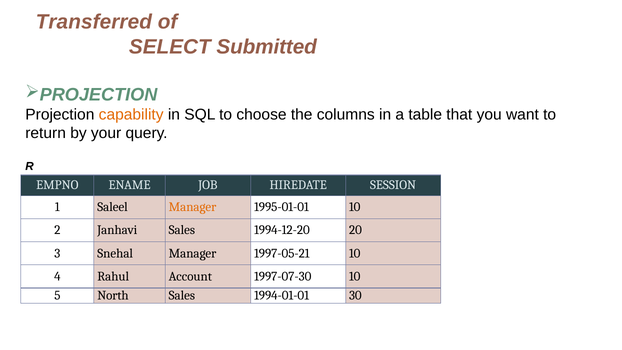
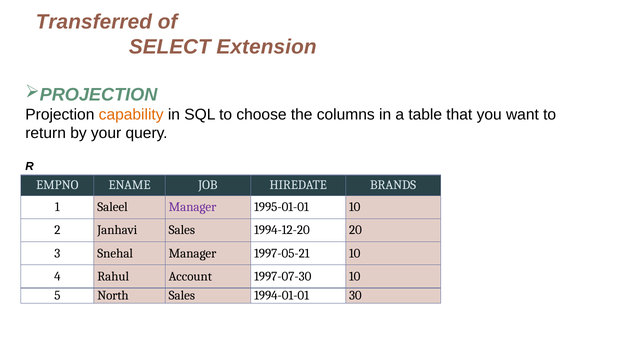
Submitted: Submitted -> Extension (267, 47)
SESSION: SESSION -> BRANDS (393, 185)
Manager colour: orange -> purple (192, 207)
